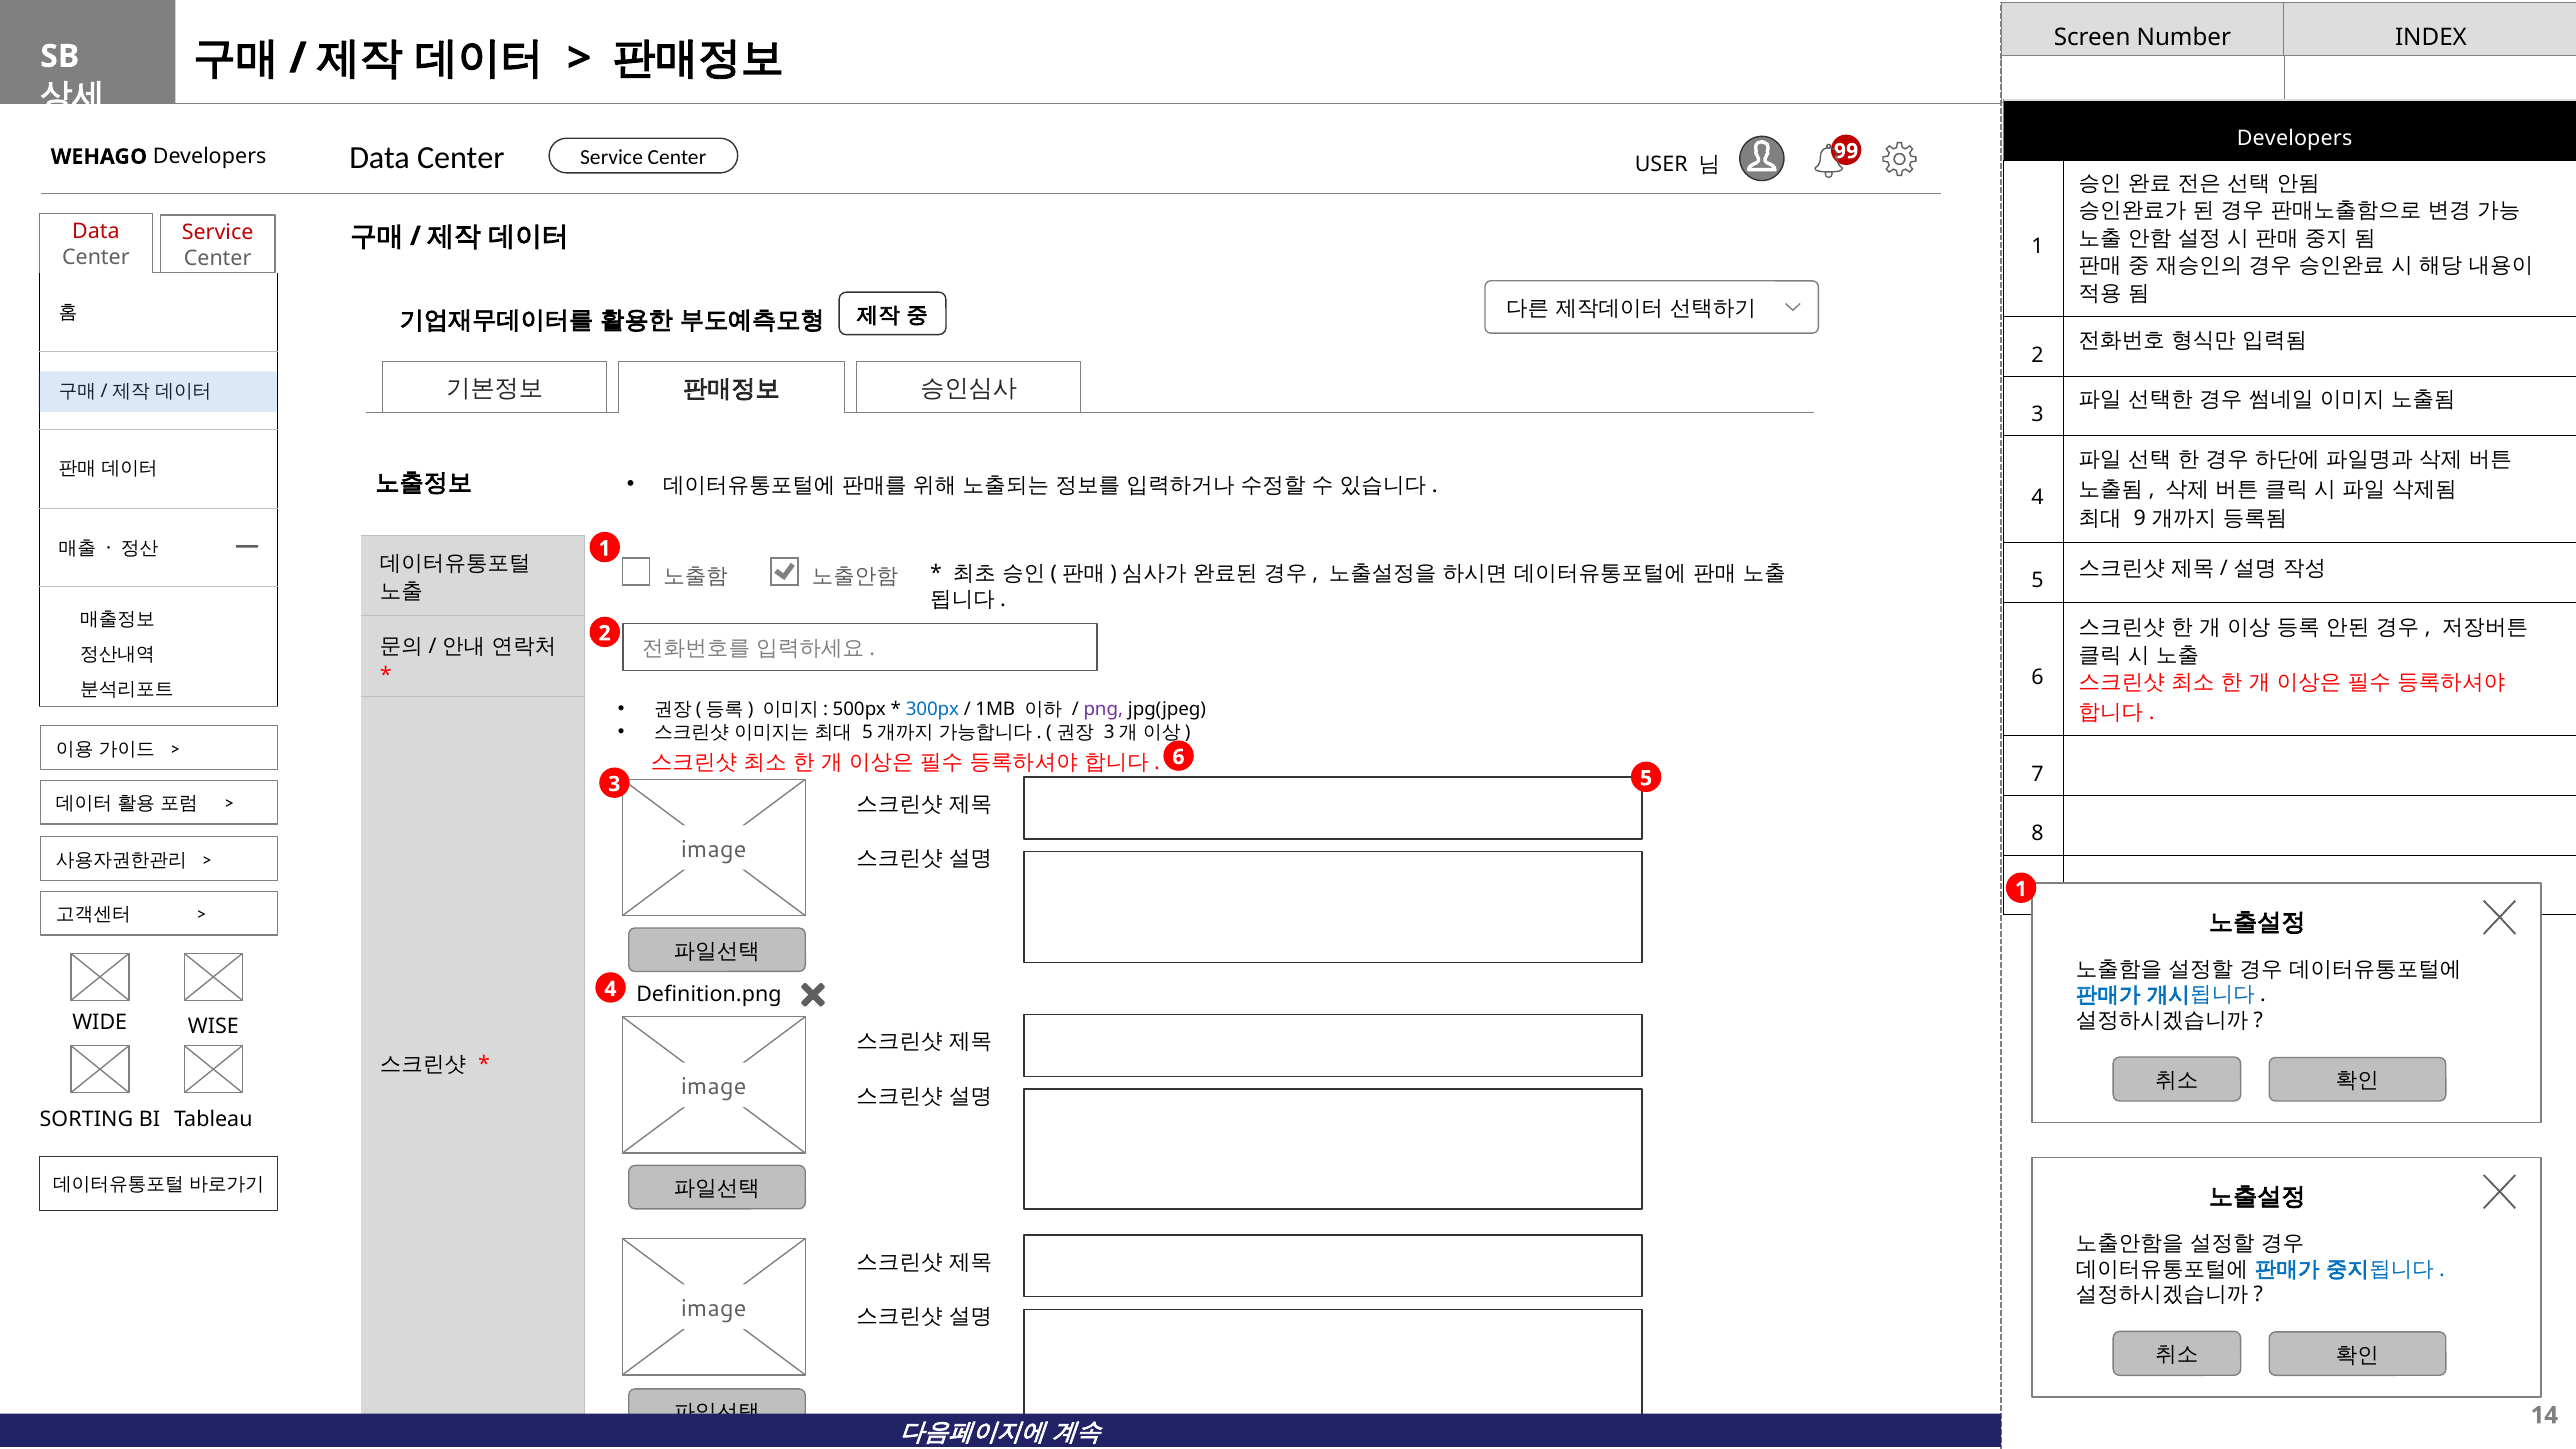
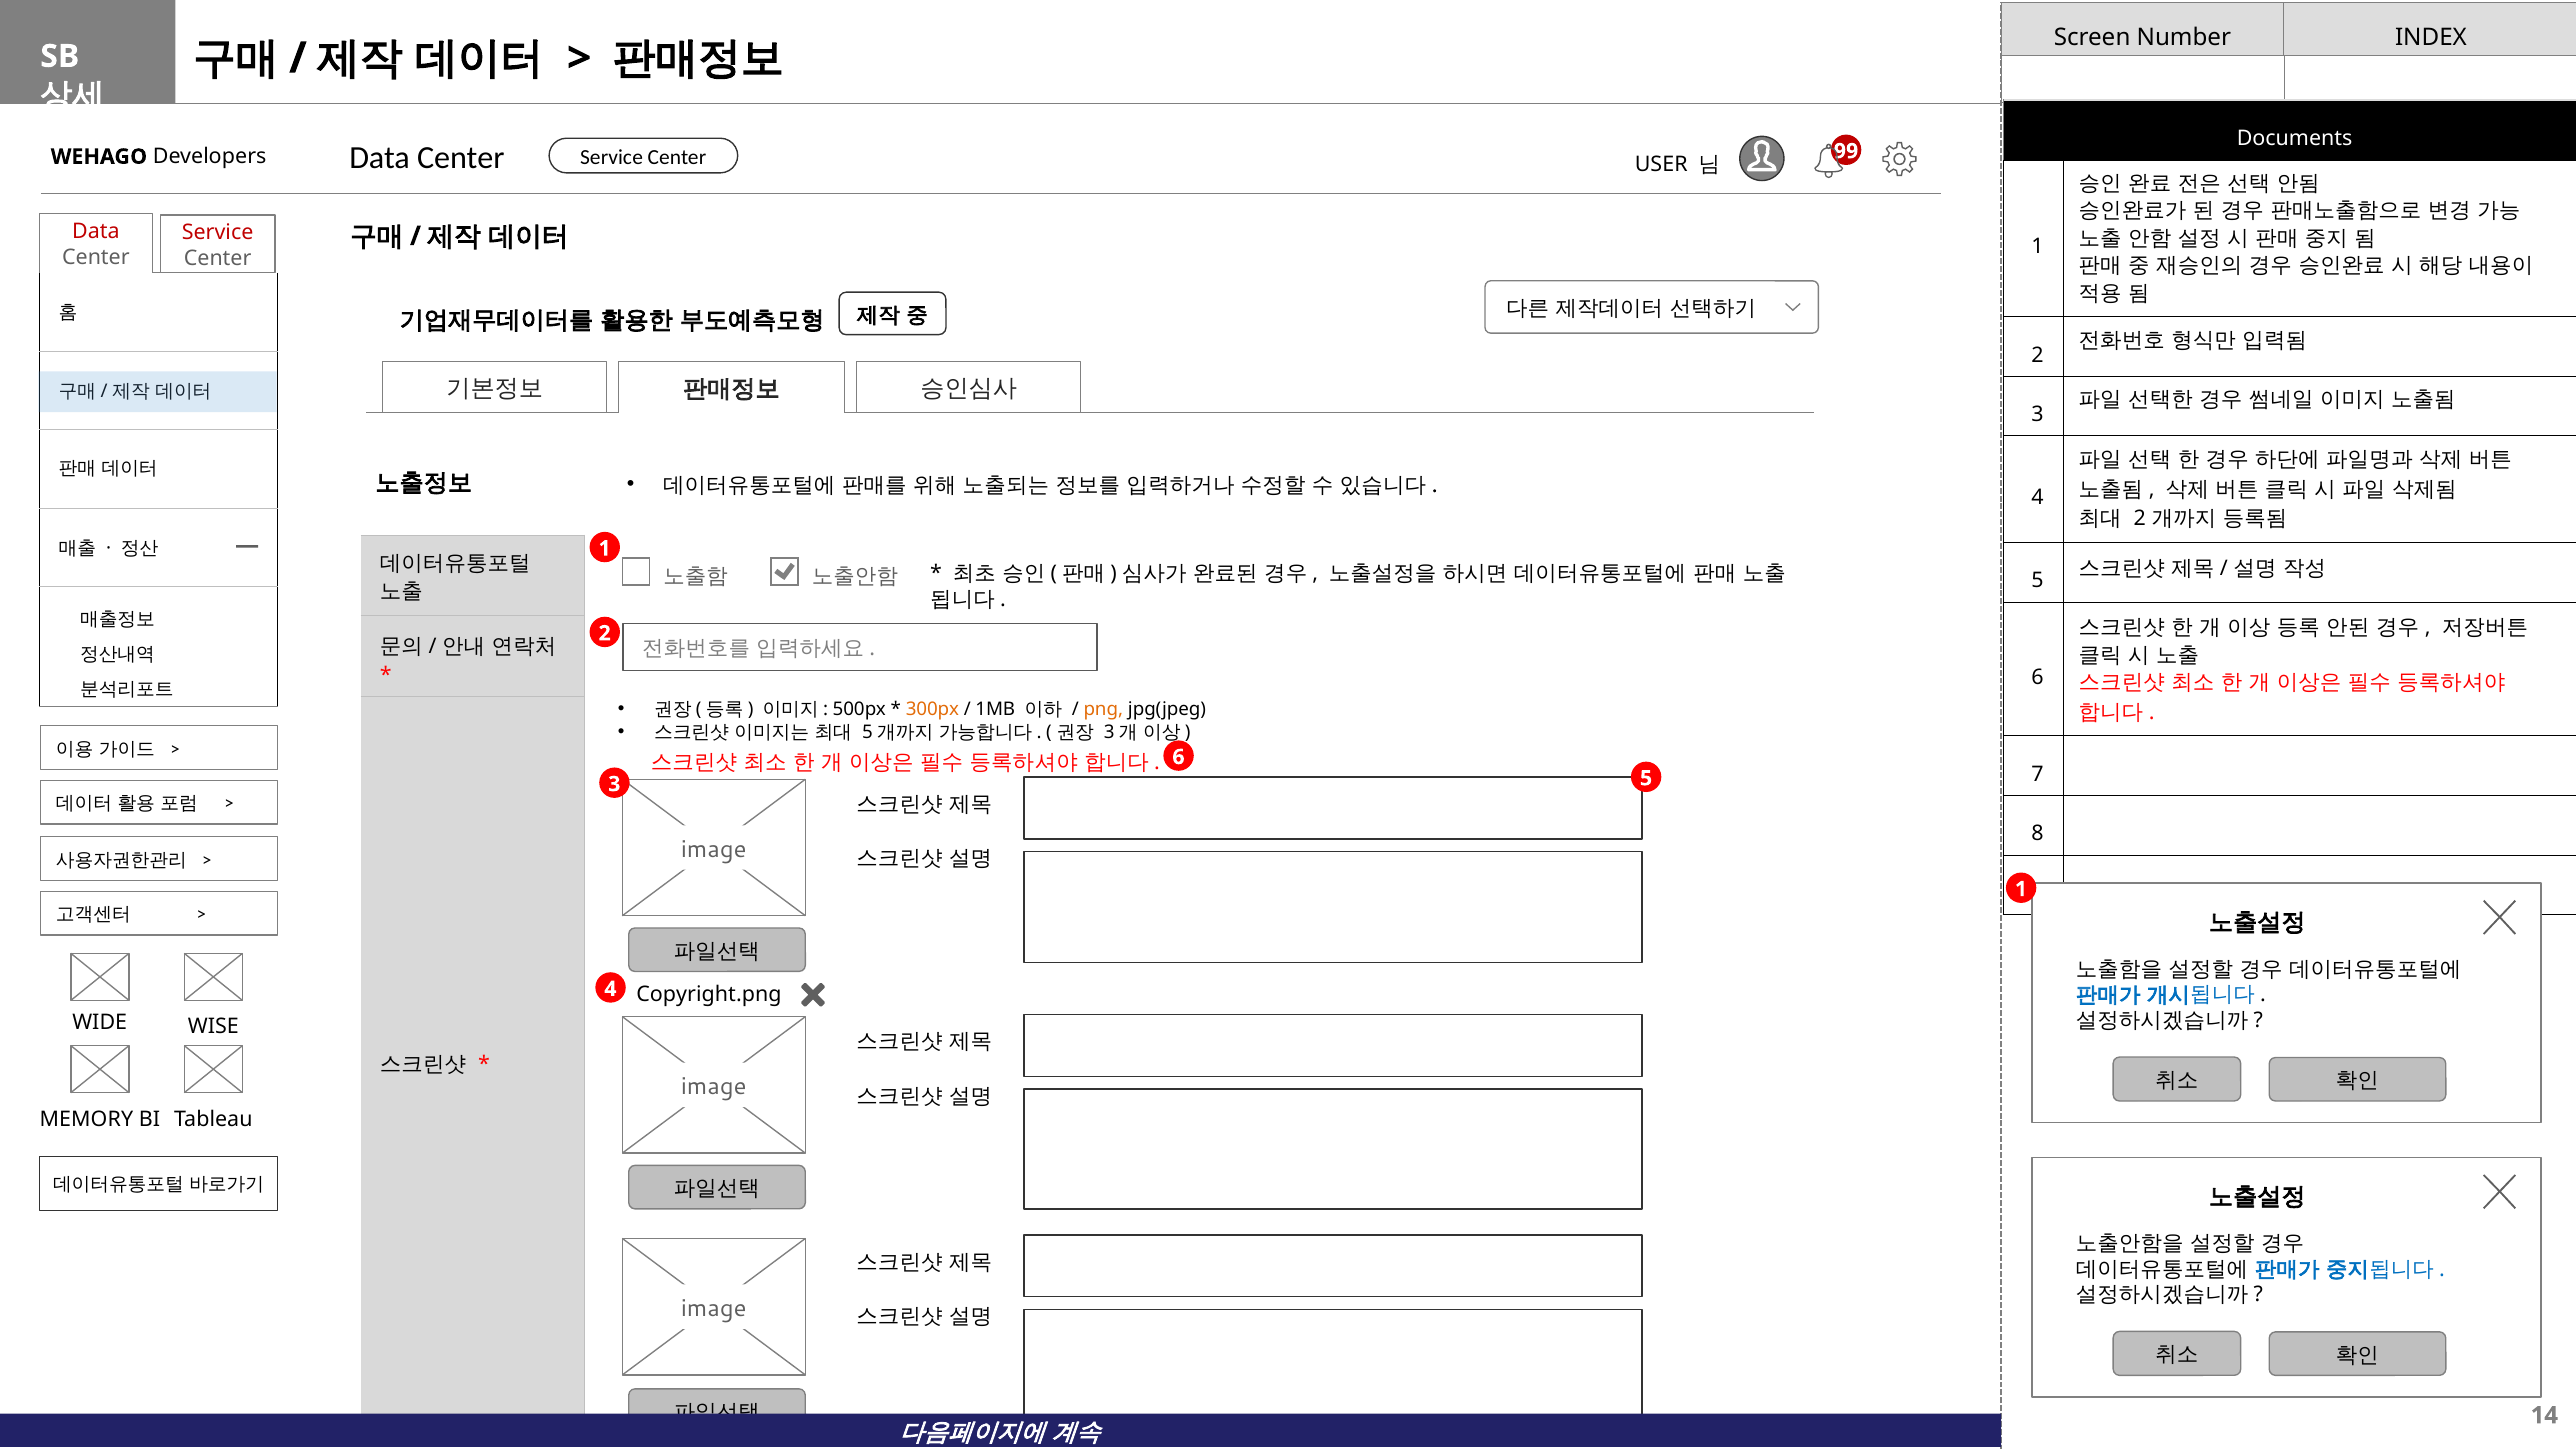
Developers: Developers -> Documents (2295, 139)
9: 9 -> 2 (2140, 519)
300px colour: blue -> orange (932, 709)
png colour: purple -> orange (1103, 709)
Definition.png: Definition.png -> Copyright.png (709, 994)
SORTING: SORTING -> MEMORY (86, 1119)
